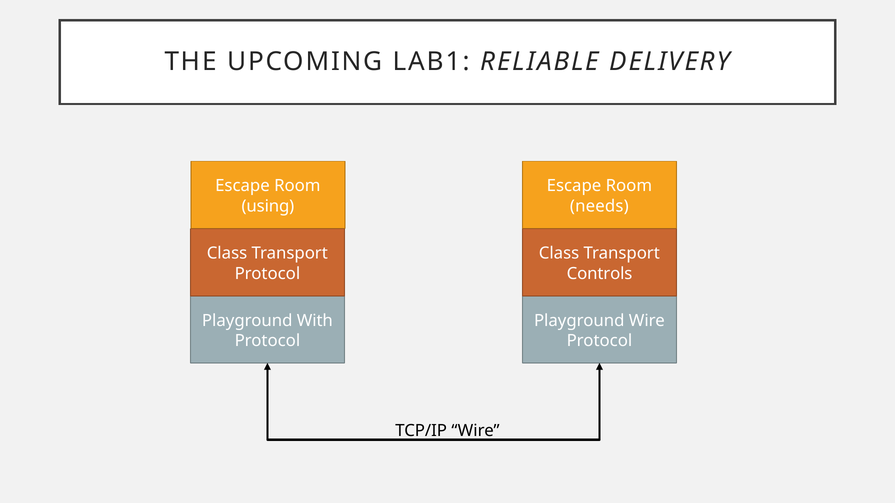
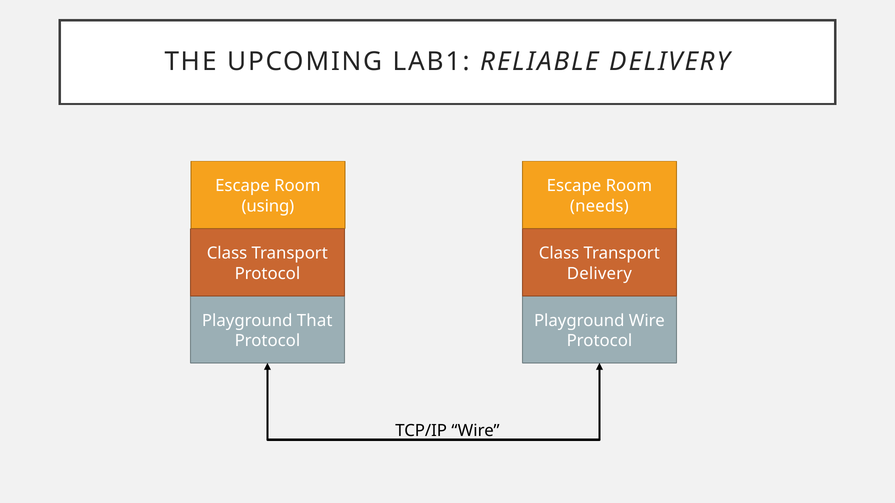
Controls: Controls -> Delivery (599, 274)
With: With -> That (315, 321)
